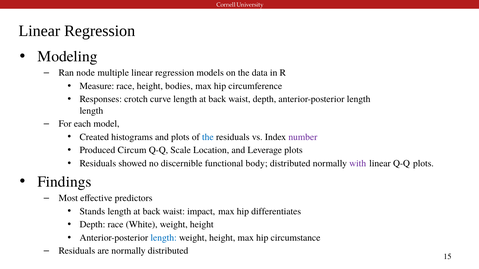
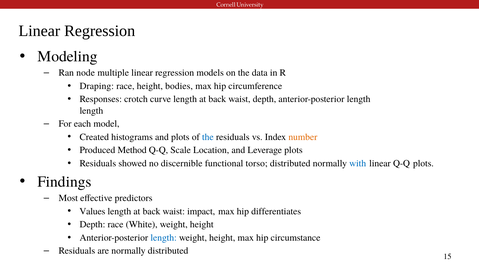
Measure: Measure -> Draping (97, 86)
number colour: purple -> orange (303, 137)
Circum: Circum -> Method (132, 150)
body: body -> torso (257, 164)
with colour: purple -> blue (358, 164)
Stands: Stands -> Values (92, 212)
